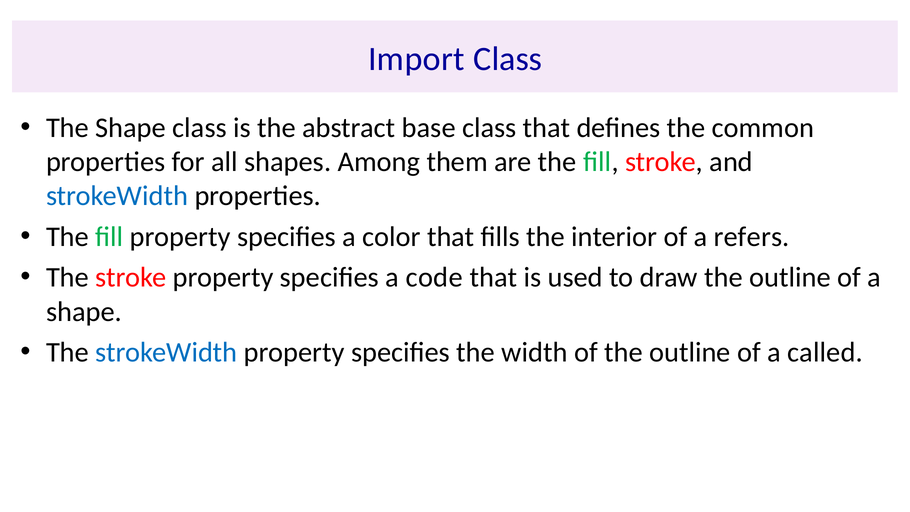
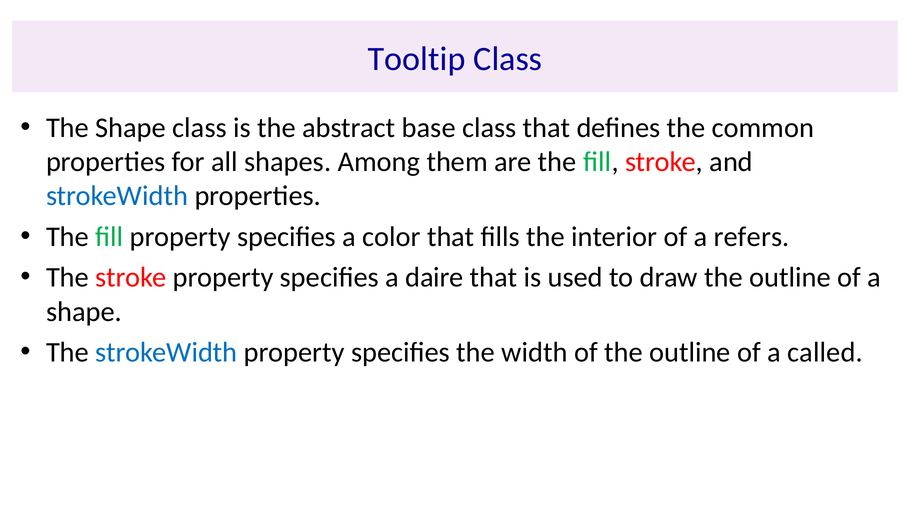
Import: Import -> Tooltip (417, 59)
code: code -> daire (434, 277)
